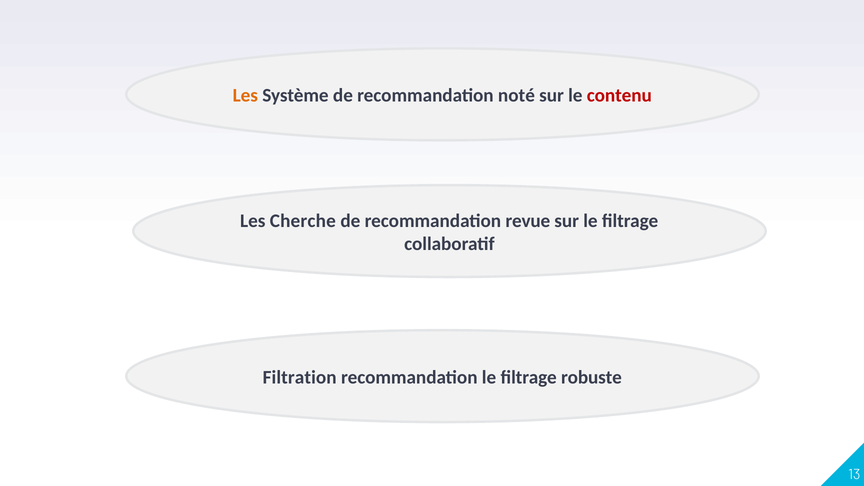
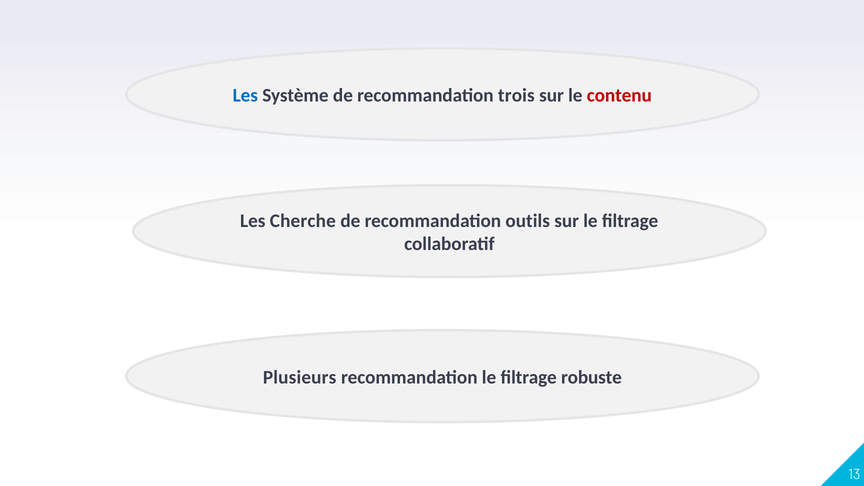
Les colour: orange -> blue (245, 96)
noté: noté -> trois (516, 96)
revue: revue -> outils (528, 221)
Filtration: Filtration -> Plusieurs (300, 377)
